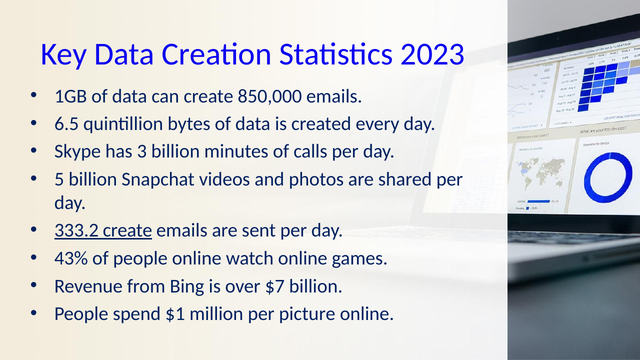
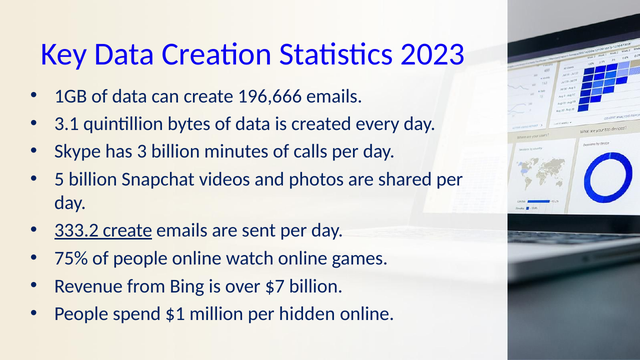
850,000: 850,000 -> 196,666 (270, 96)
6.5: 6.5 -> 3.1 (67, 124)
43%: 43% -> 75% (71, 258)
picture: picture -> hidden (307, 314)
